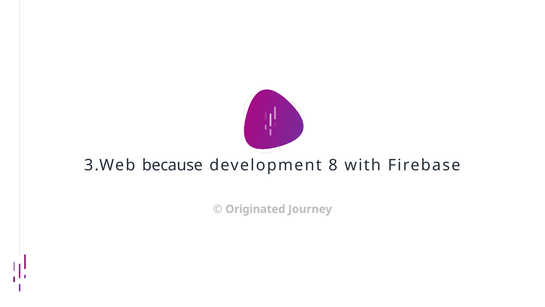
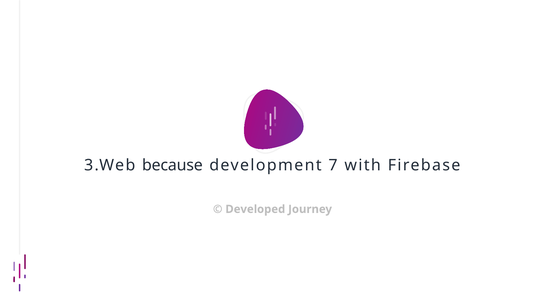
8: 8 -> 7 (333, 165)
Originated: Originated -> Developed (255, 209)
